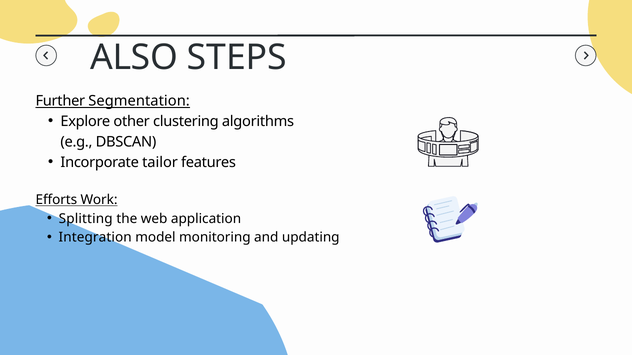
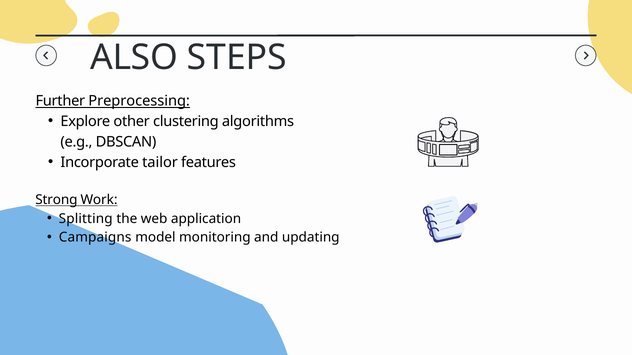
Segmentation: Segmentation -> Preprocessing (139, 101)
Efforts: Efforts -> Strong (56, 200)
Integration: Integration -> Campaigns (95, 238)
